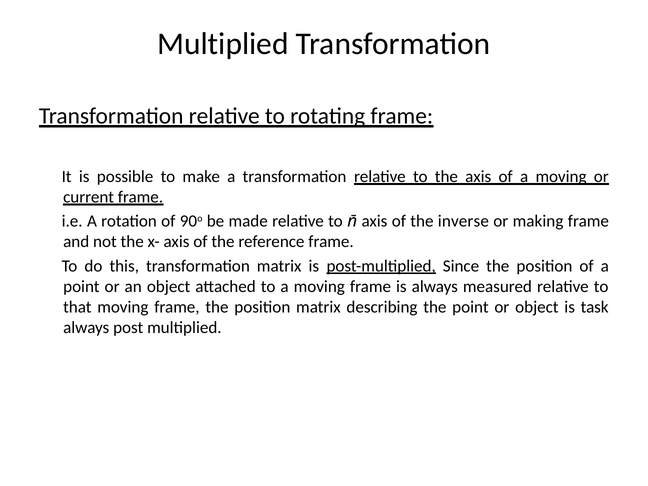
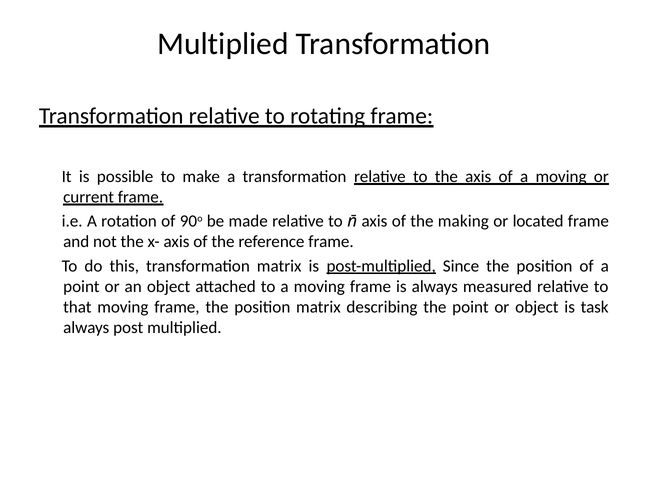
inverse: inverse -> making (463, 221)
making: making -> located (538, 221)
